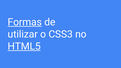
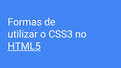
Formas underline: present -> none (25, 22)
